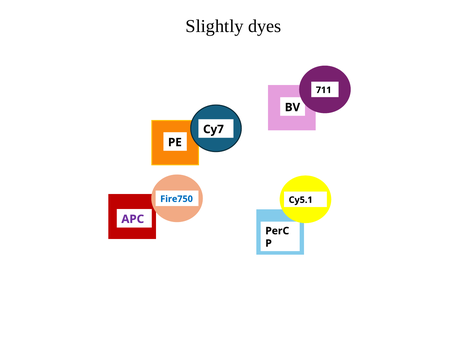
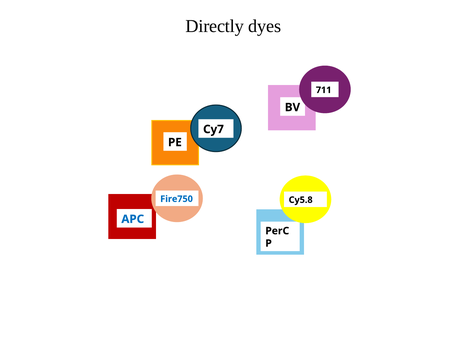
Slightly: Slightly -> Directly (215, 26)
Cy5.1: Cy5.1 -> Cy5.8 (301, 200)
APC colour: purple -> blue (133, 219)
